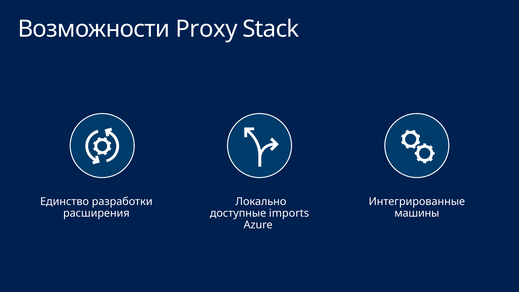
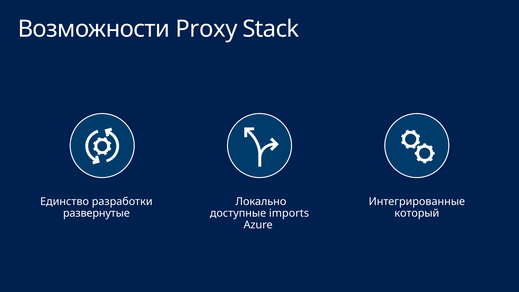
расширения: расширения -> развернутые (96, 213)
машины: машины -> который (417, 213)
